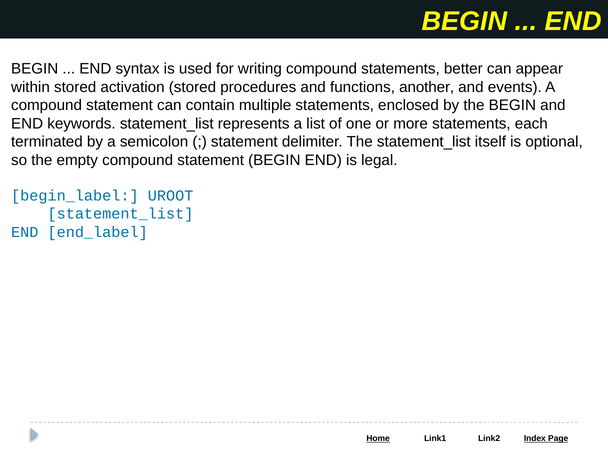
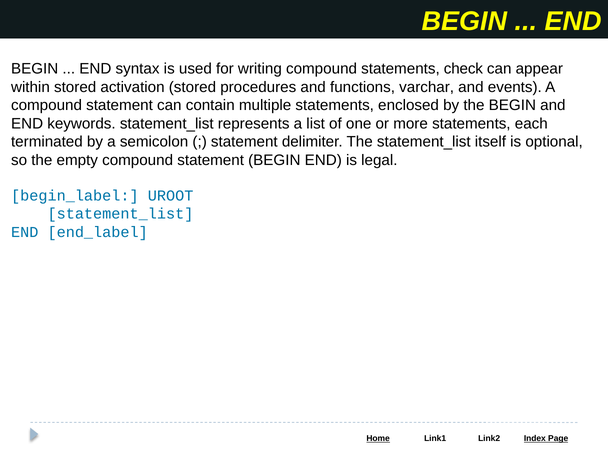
better: better -> check (463, 69)
another: another -> varchar (427, 87)
